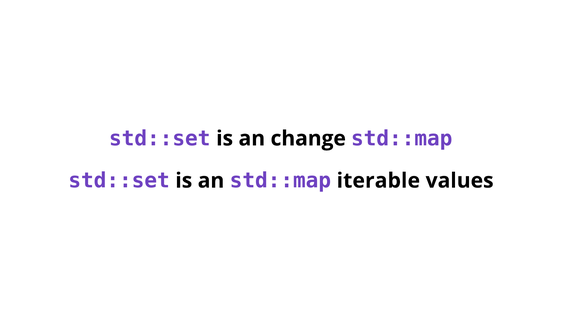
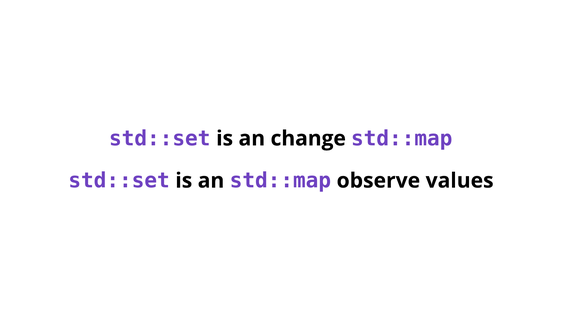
iterable: iterable -> observe (378, 181)
